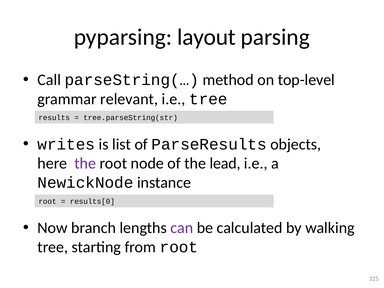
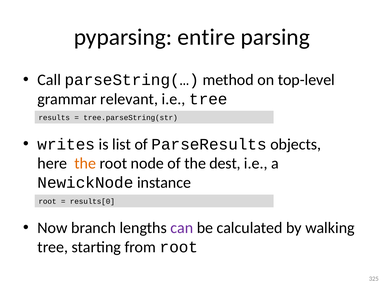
layout: layout -> entire (206, 37)
the colour: purple -> orange (85, 163)
lead: lead -> dest (225, 163)
